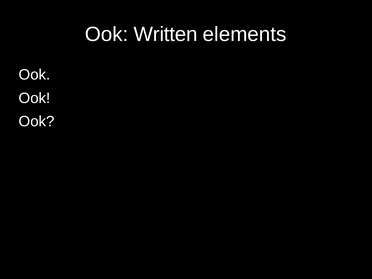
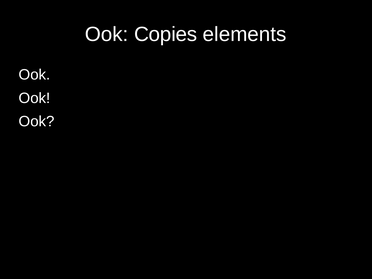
Written: Written -> Copies (166, 34)
